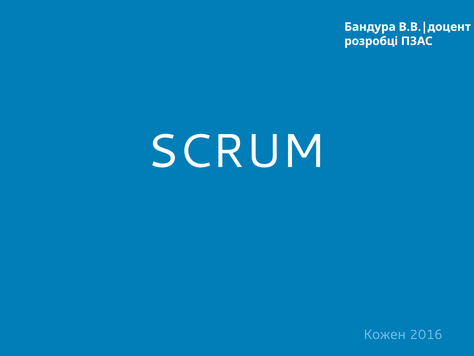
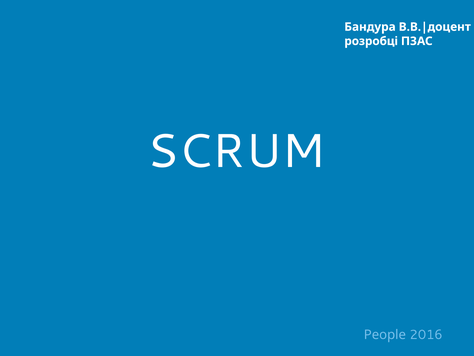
Кожен: Кожен -> People (385, 334)
